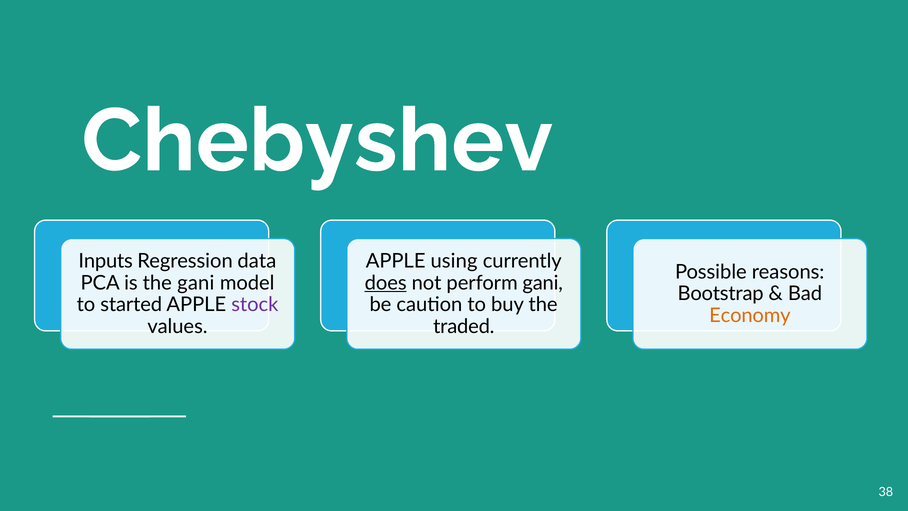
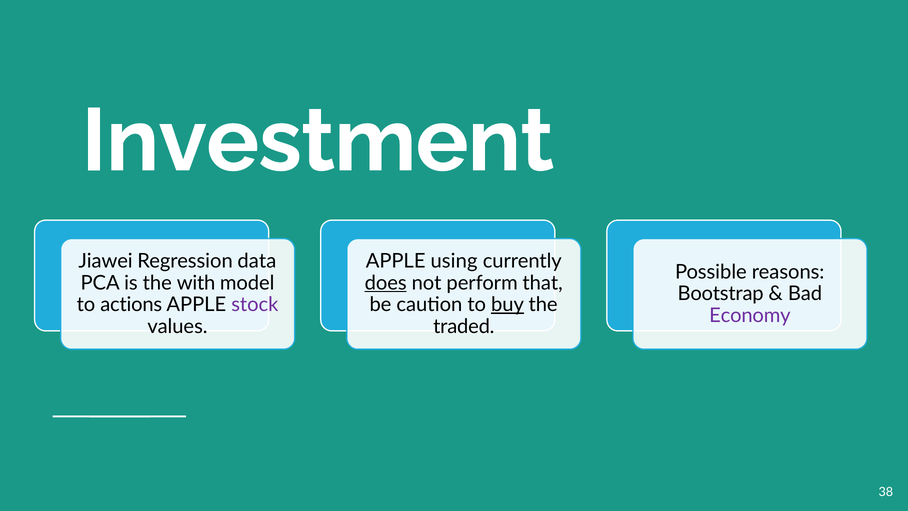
Chebyshev: Chebyshev -> Investment (318, 141)
Inputs: Inputs -> Jiawei (106, 261)
the gani: gani -> with (196, 283)
perform gani: gani -> that (543, 283)
started: started -> actions (131, 304)
buy underline: none -> present (508, 304)
Economy colour: orange -> purple (750, 315)
